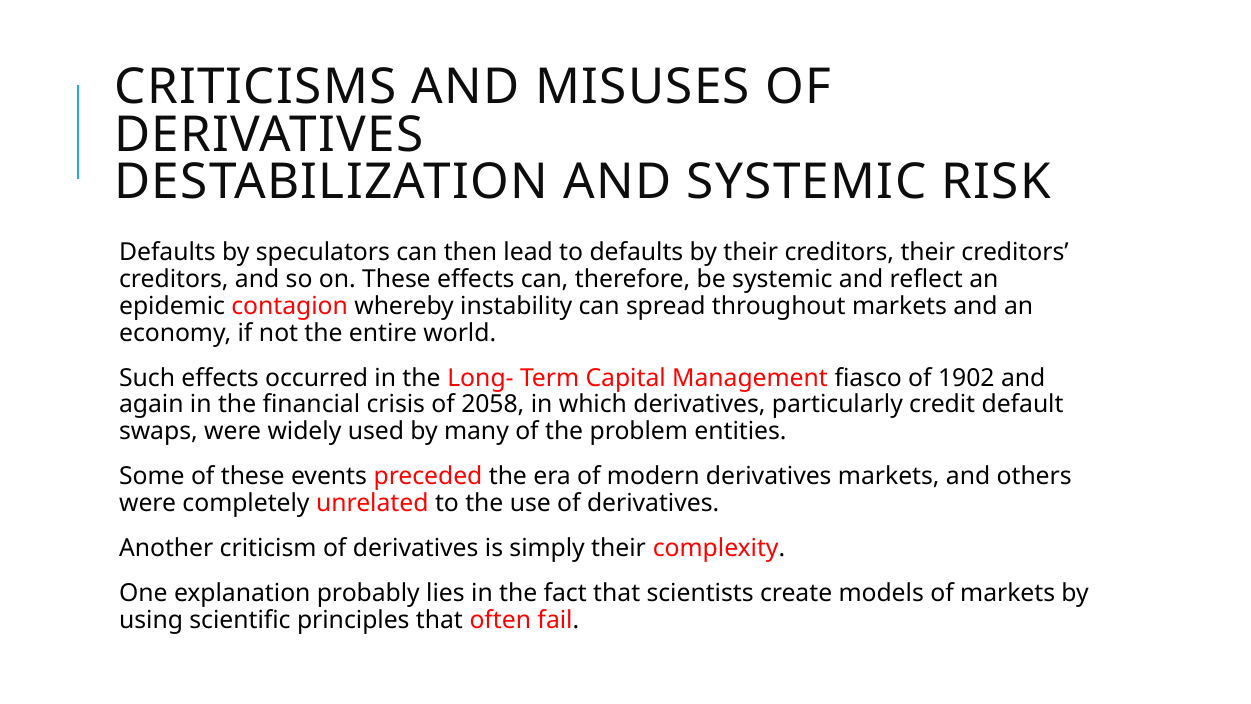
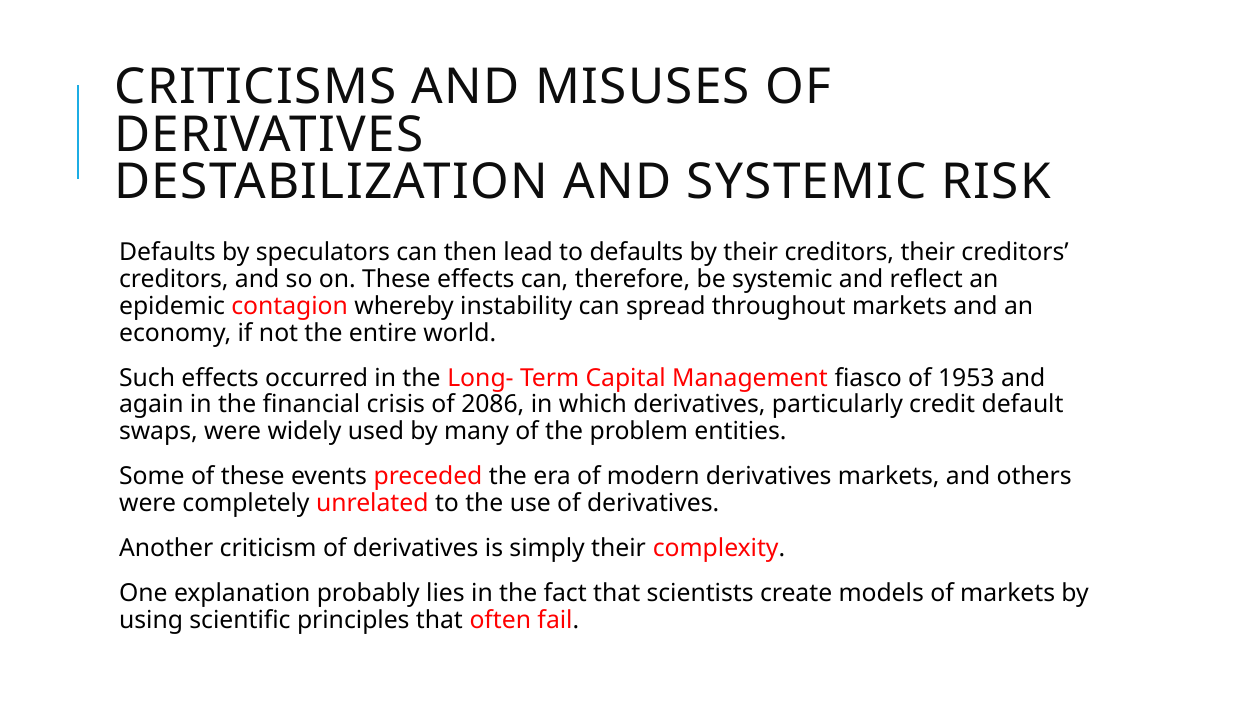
1902: 1902 -> 1953 (966, 378)
2058: 2058 -> 2086 (493, 404)
